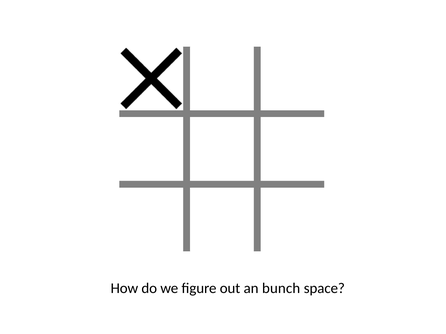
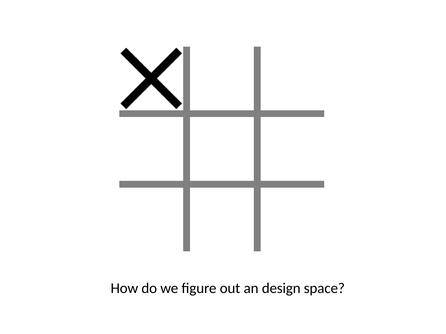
bunch: bunch -> design (281, 289)
